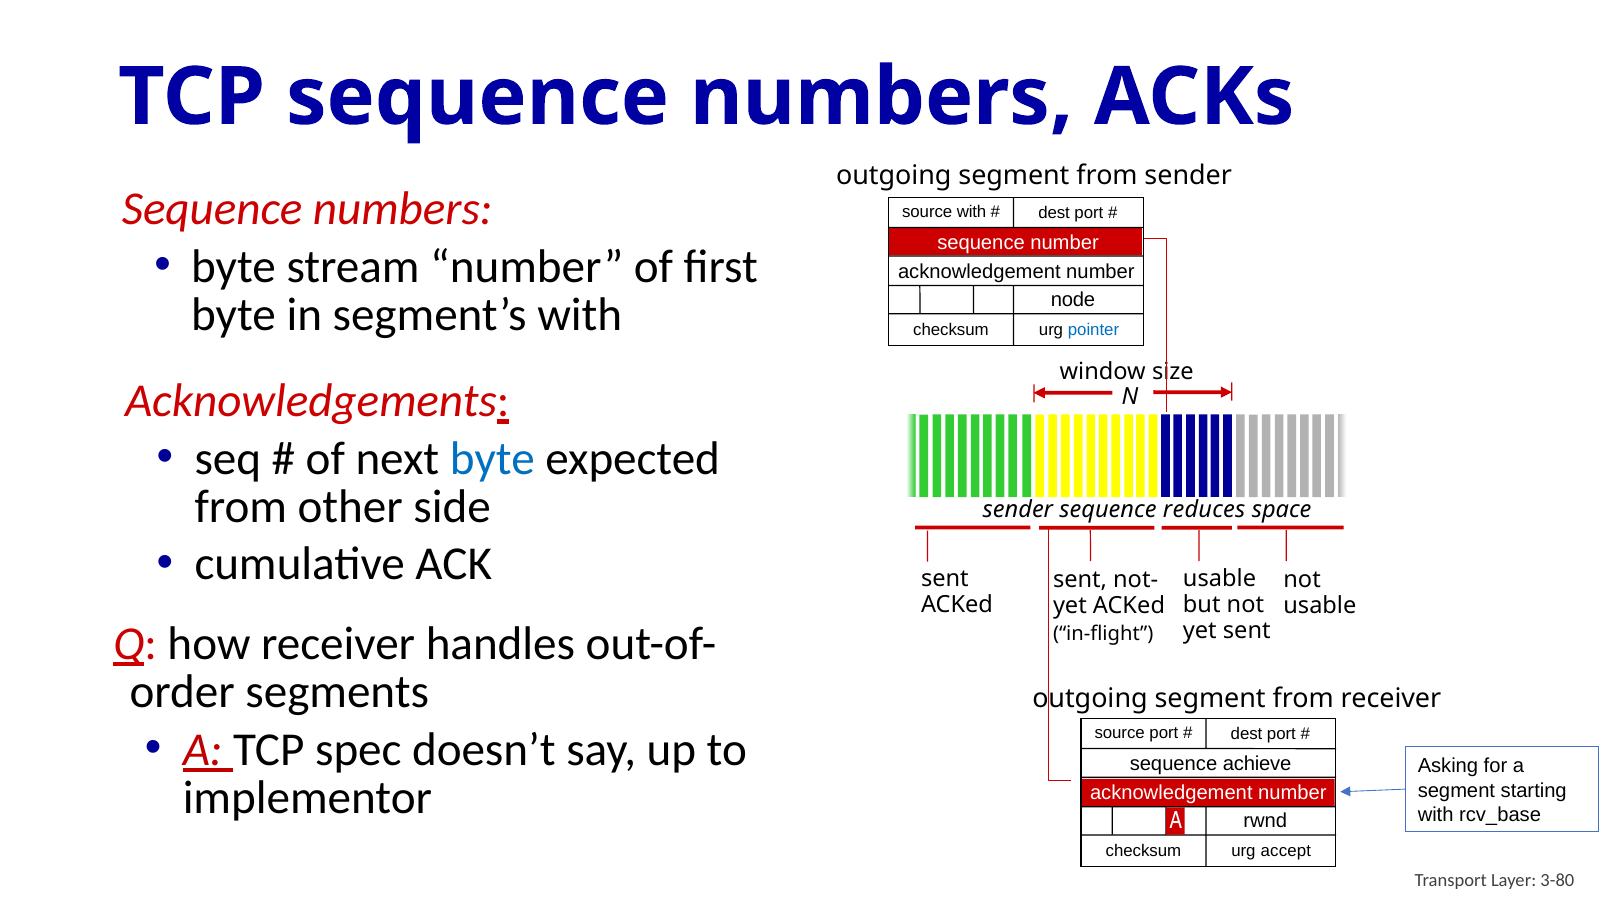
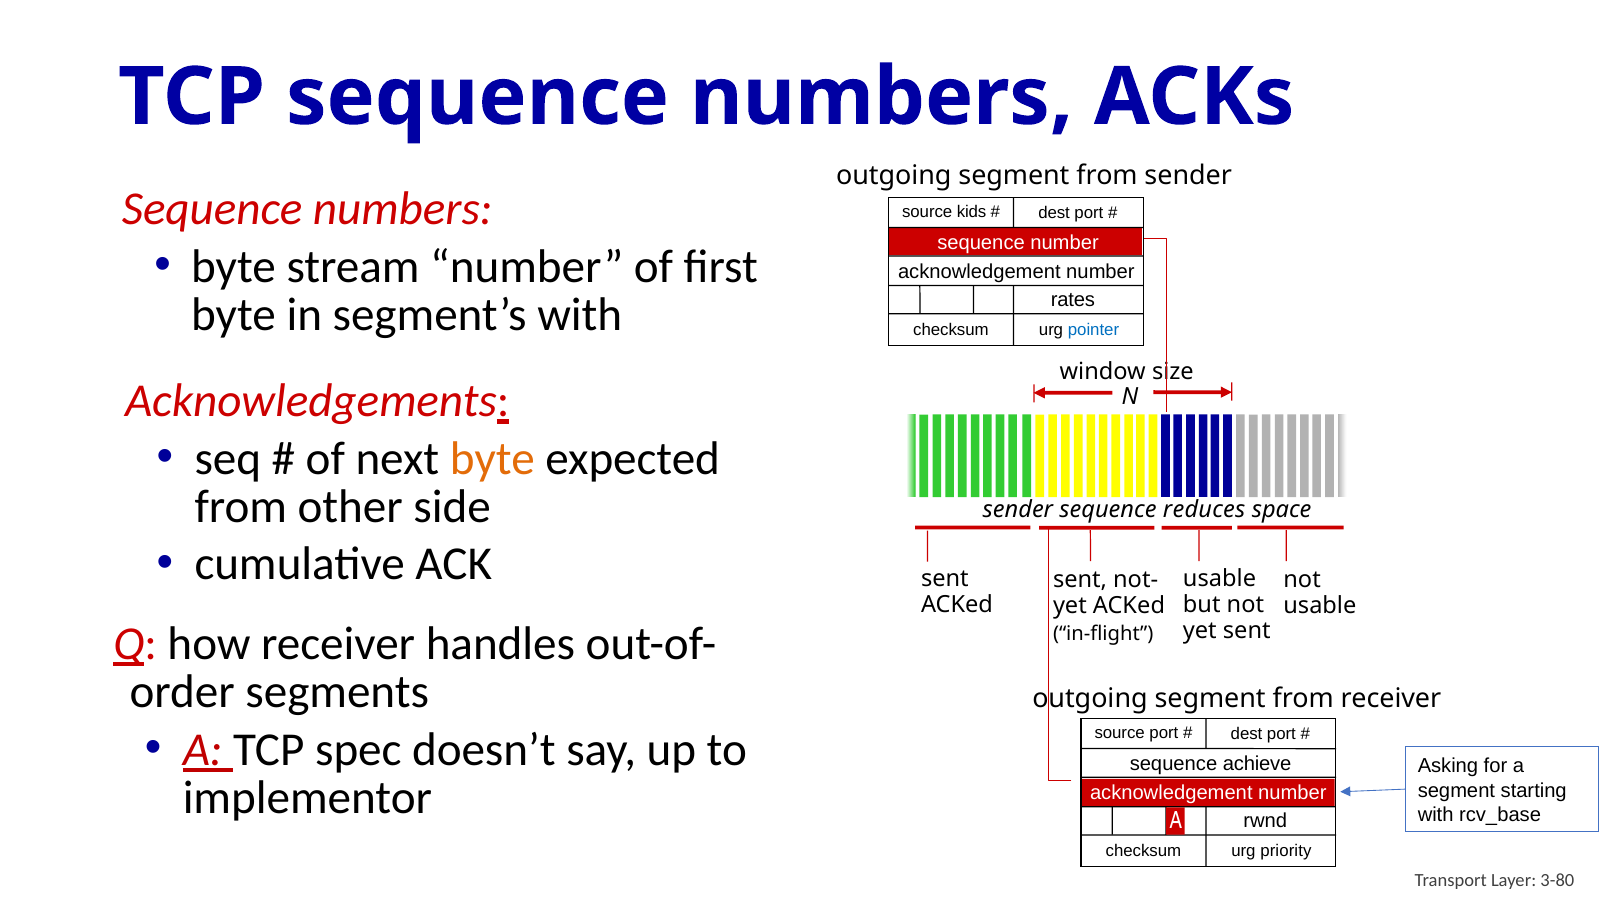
source with: with -> kids (972, 212)
node: node -> rates (1073, 300)
byte colour: blue -> orange (492, 458)
accept: accept -> priority (1286, 851)
